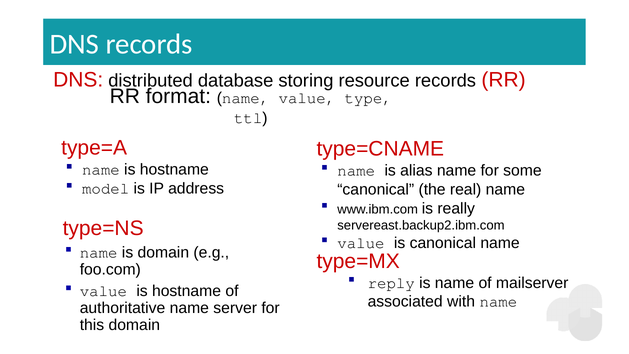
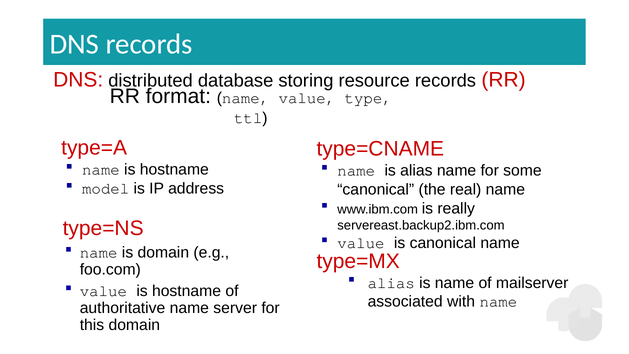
reply: reply -> alias (391, 283)
